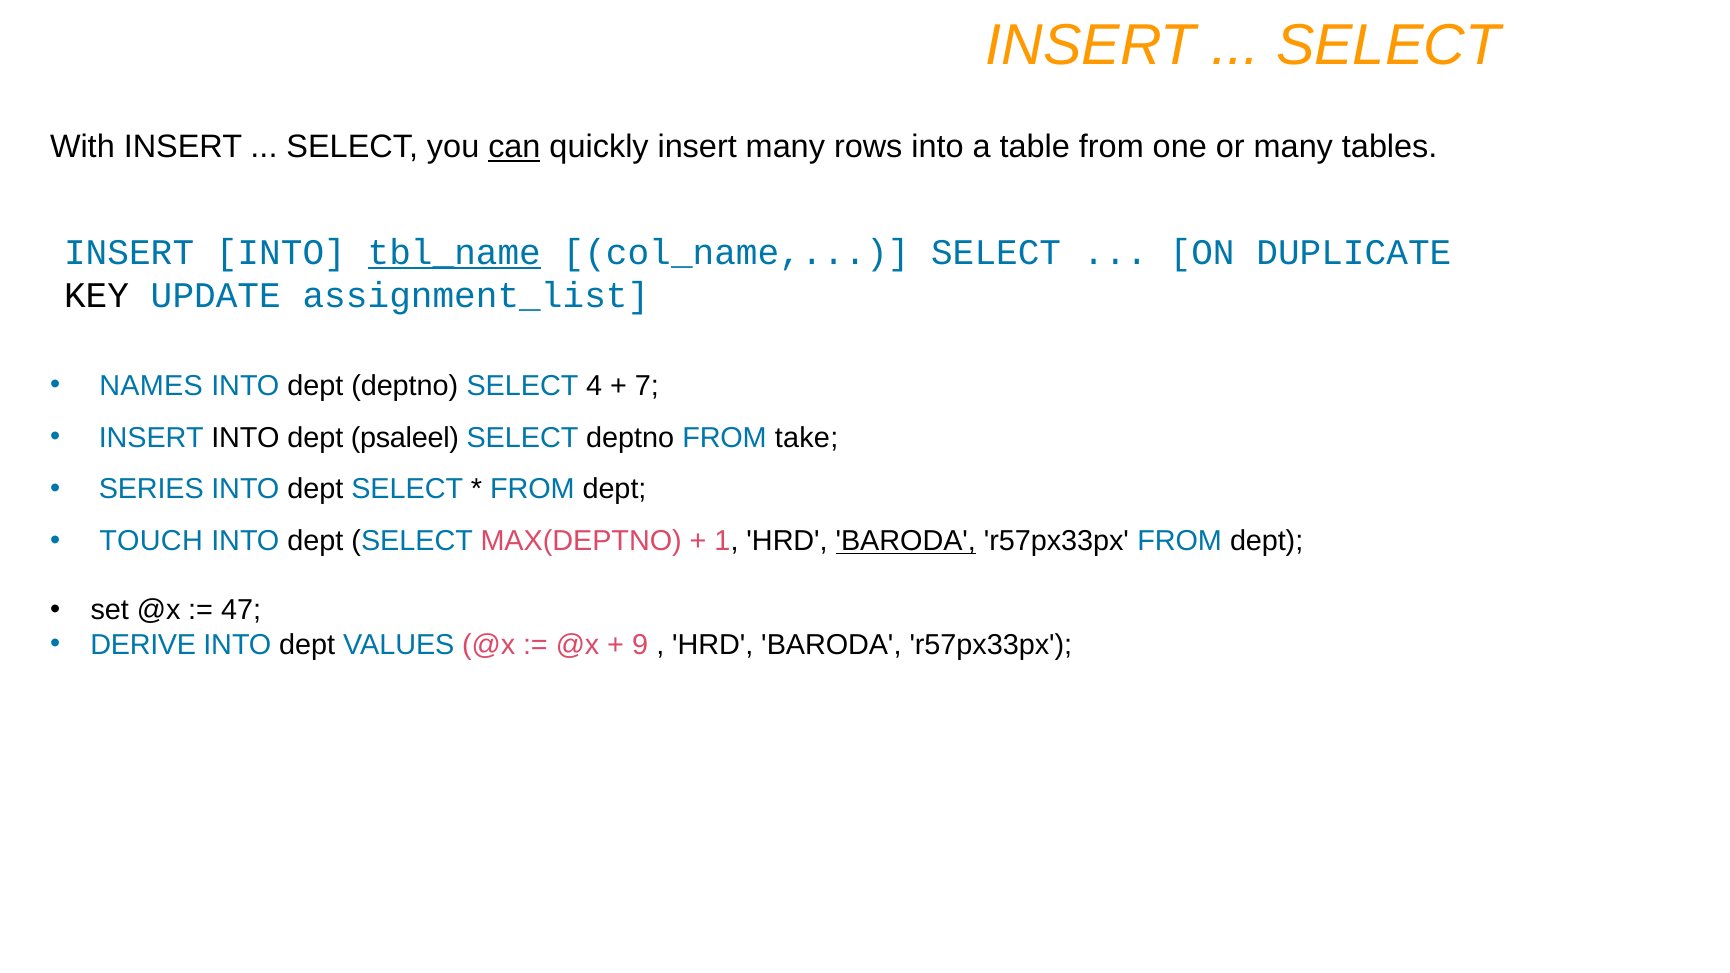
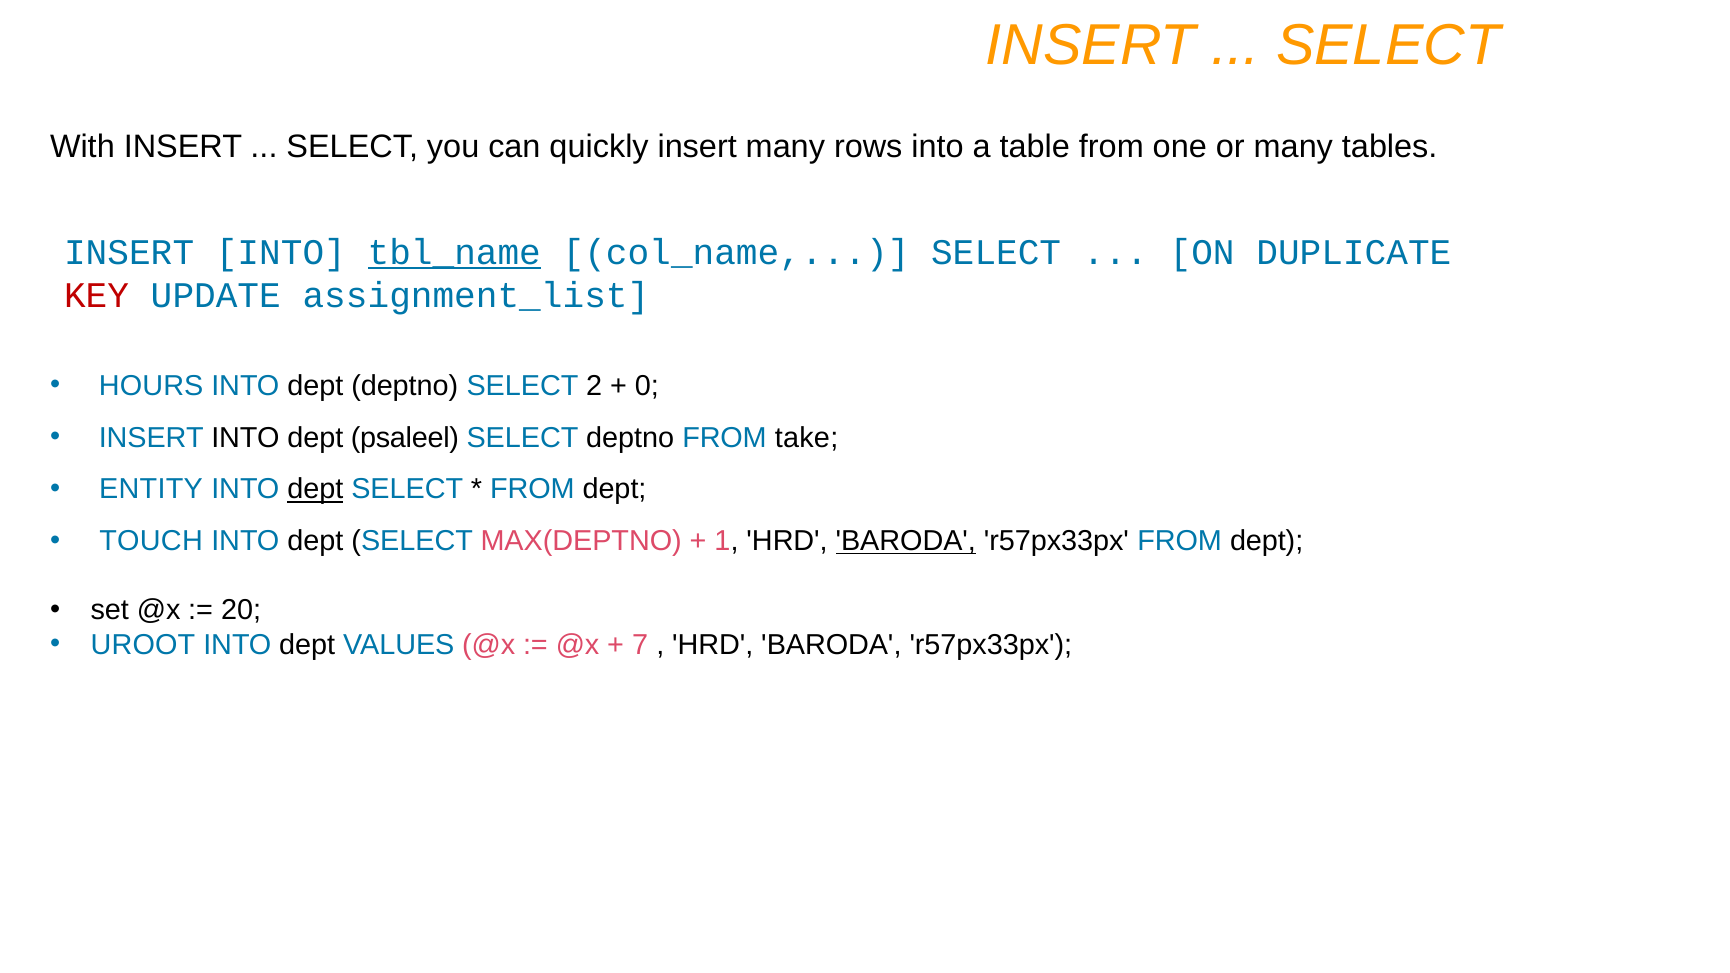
can underline: present -> none (514, 147)
KEY colour: black -> red (97, 296)
NAMES: NAMES -> HOURS (151, 386)
4: 4 -> 2 (594, 386)
7: 7 -> 0 (647, 386)
SERIES: SERIES -> ENTITY (151, 489)
dept underline: none -> present (315, 489)
47: 47 -> 20 (241, 610)
DERIVE: DERIVE -> UROOT (143, 645)
9: 9 -> 7 (640, 645)
